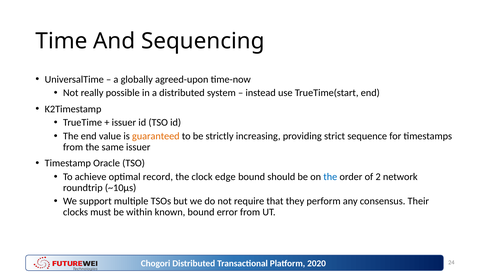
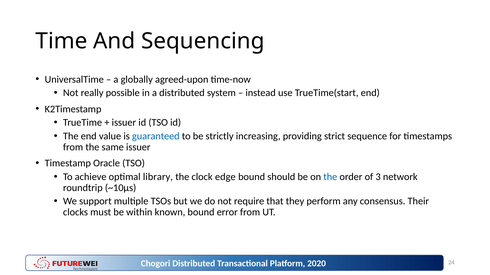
guaranteed colour: orange -> blue (156, 136)
record: record -> library (158, 177)
2: 2 -> 3 (378, 177)
